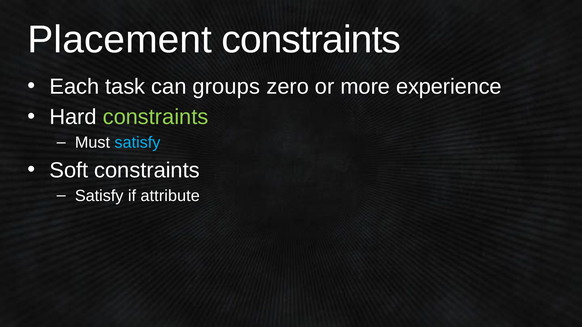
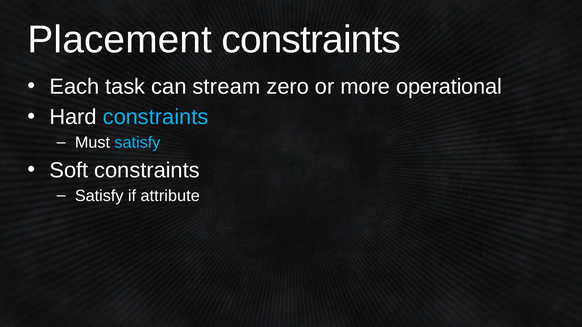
groups: groups -> stream (226, 87)
experience: experience -> operational (449, 87)
constraints colour: light green -> light blue (156, 117)
